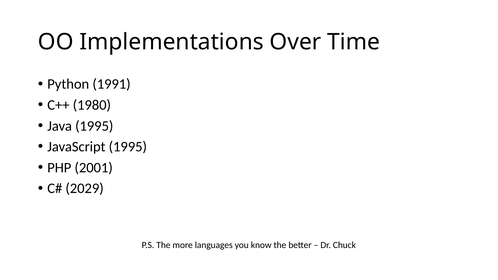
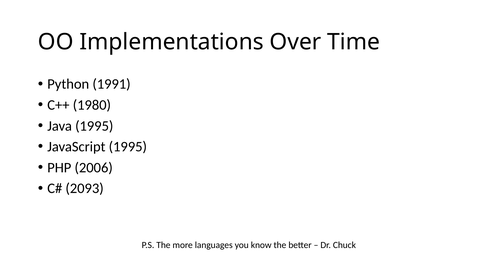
2001: 2001 -> 2006 (94, 168)
2029: 2029 -> 2093 (85, 189)
